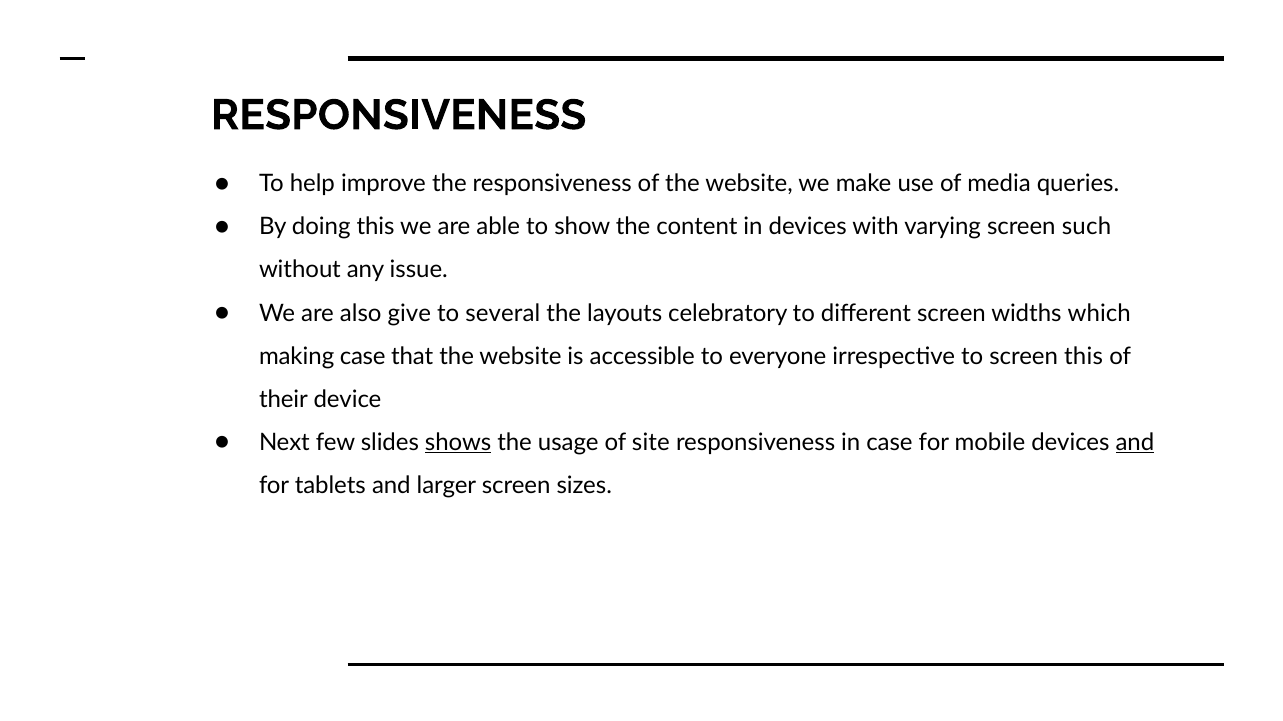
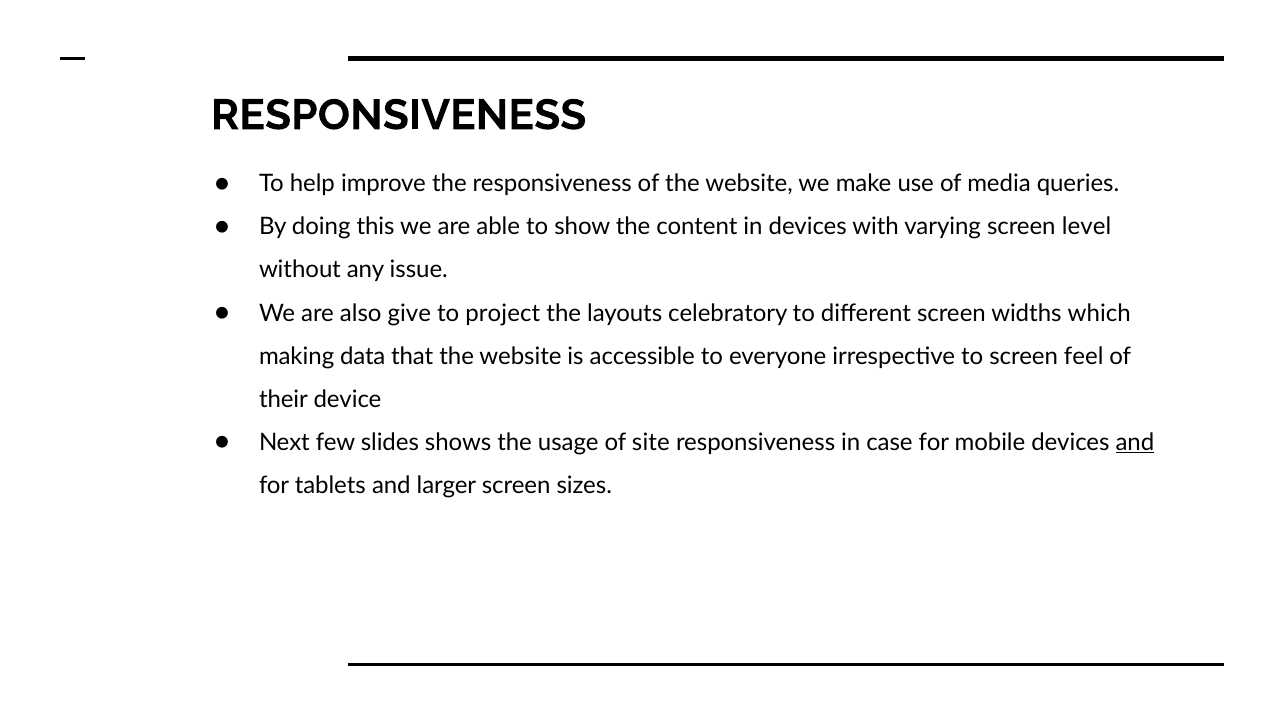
such: such -> level (1087, 227)
several: several -> project (503, 313)
making case: case -> data (363, 357)
screen this: this -> feel (1084, 357)
shows underline: present -> none (458, 443)
